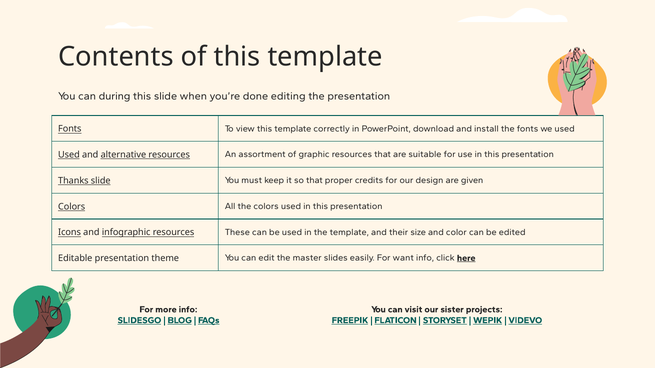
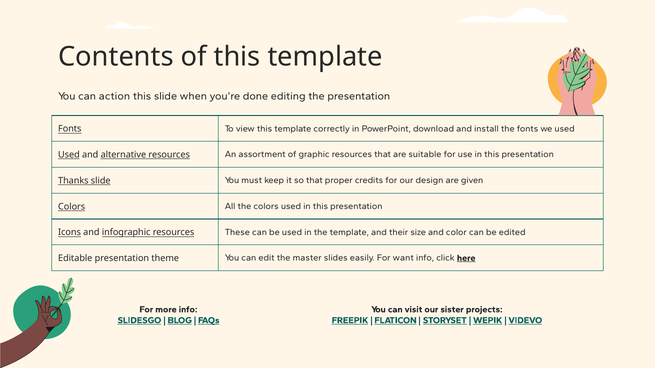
during: during -> action (114, 96)
